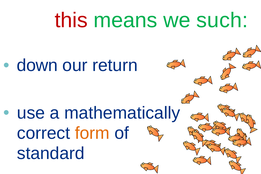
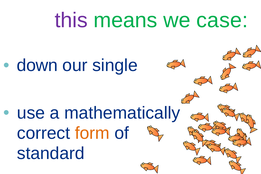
this colour: red -> purple (71, 20)
such: such -> case (222, 20)
return: return -> single (115, 65)
